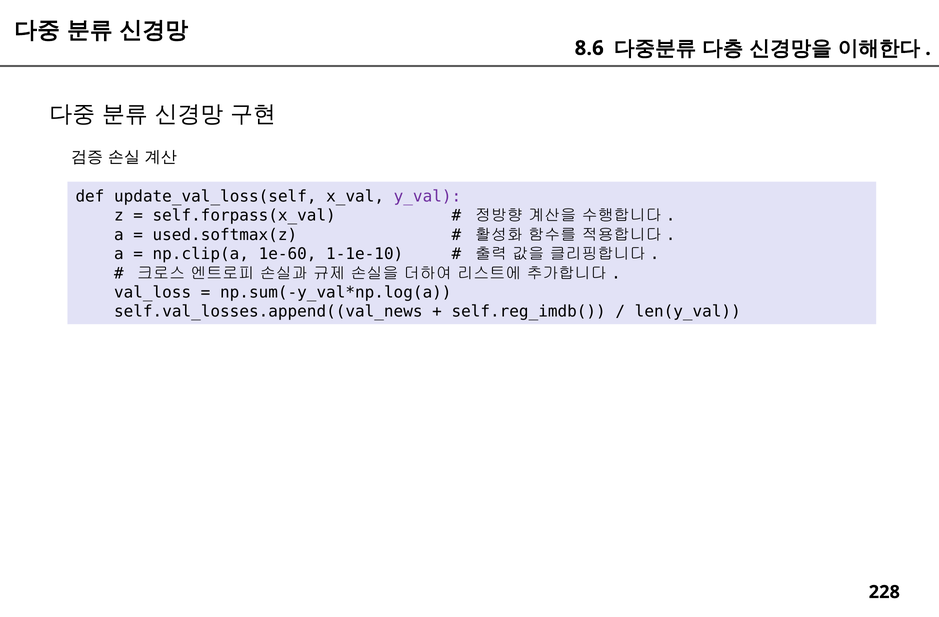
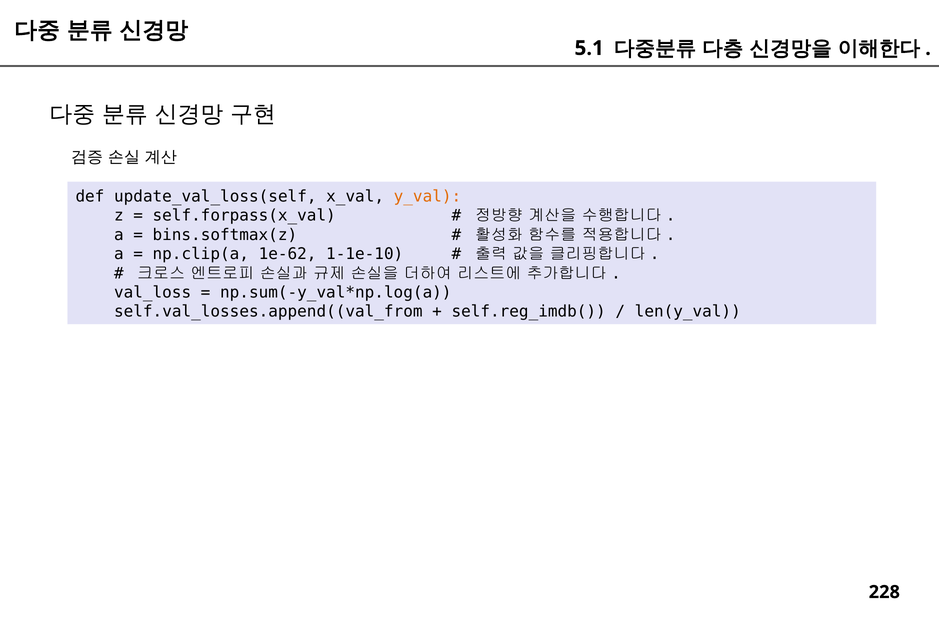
8.6: 8.6 -> 5.1 (589, 48)
y_val colour: purple -> orange (427, 196)
used.softmax(z: used.softmax(z -> bins.softmax(z (225, 235)
1e-60: 1e-60 -> 1e-62 (288, 254)
self.val_losses.append((val_news: self.val_losses.append((val_news -> self.val_losses.append((val_from (268, 312)
